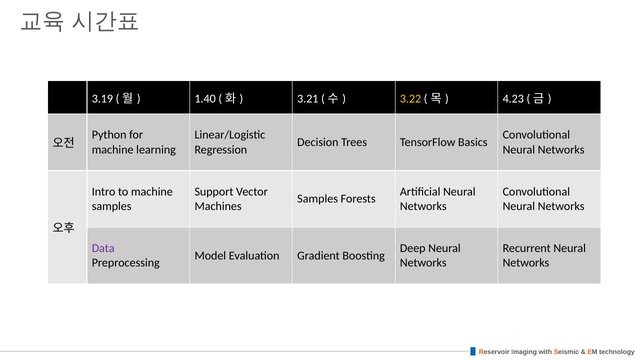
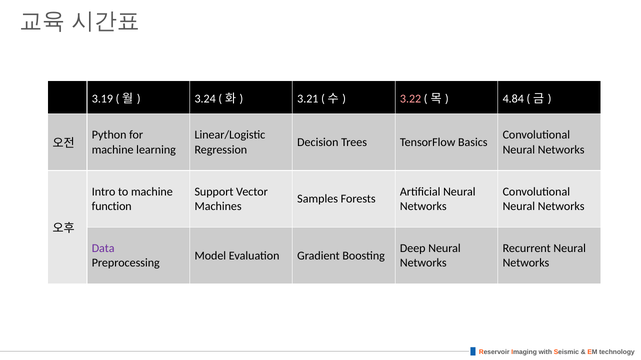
1.40: 1.40 -> 3.24 (205, 99)
3.22 colour: yellow -> pink (411, 99)
4.23: 4.23 -> 4.84 (513, 99)
samples: samples -> function (112, 207)
